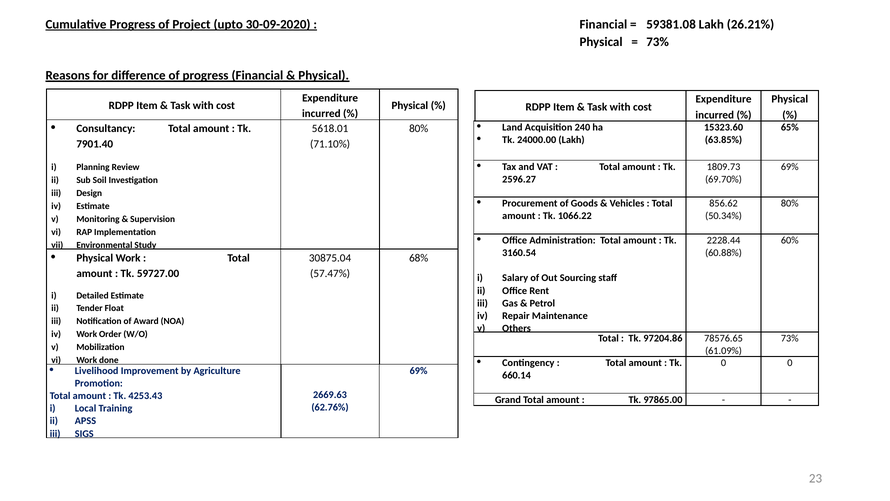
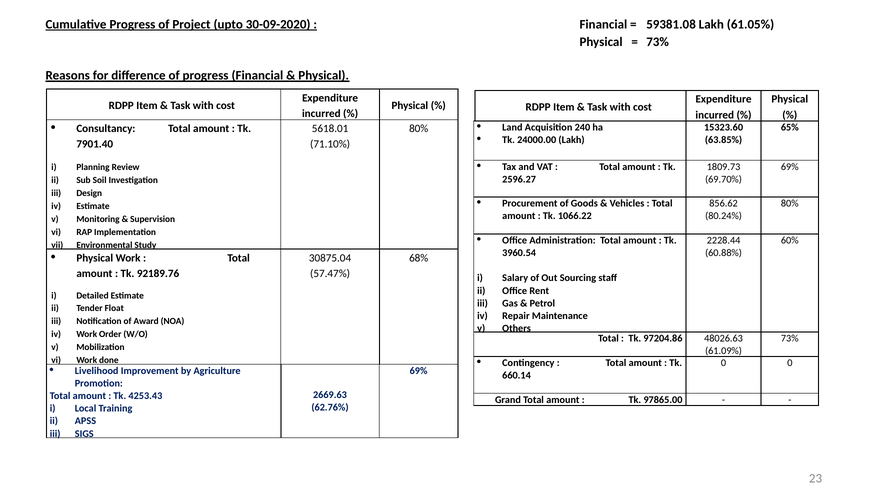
26.21%: 26.21% -> 61.05% (751, 24)
50.34%: 50.34% -> 80.24% (724, 216)
3160.54: 3160.54 -> 3960.54 (519, 253)
59727.00: 59727.00 -> 92189.76 (158, 273)
78576.65: 78576.65 -> 48026.63 (724, 338)
